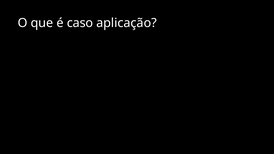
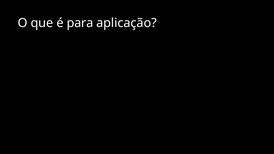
é caso: caso -> para (80, 23)
